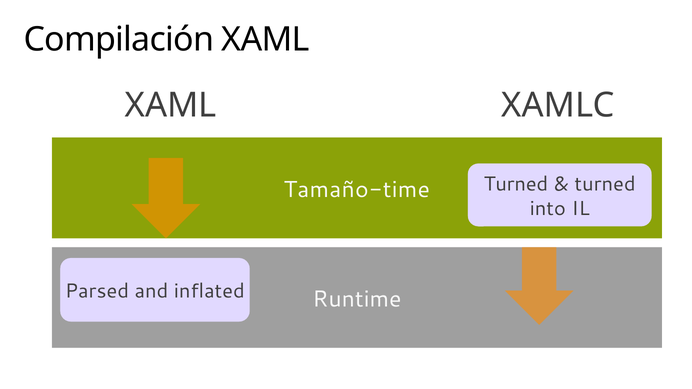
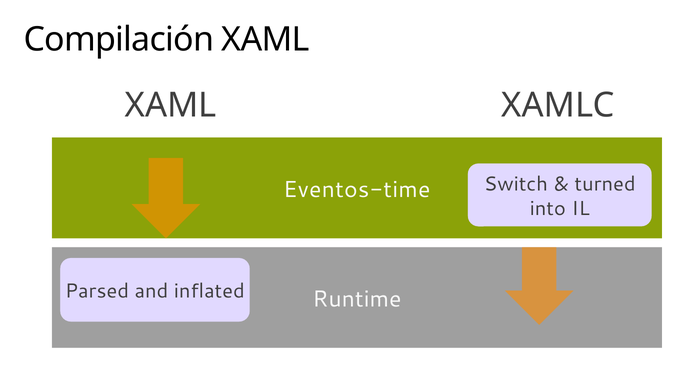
Turned: Turned -> Switch (516, 184)
Tamaño-time: Tamaño-time -> Eventos-time (357, 190)
